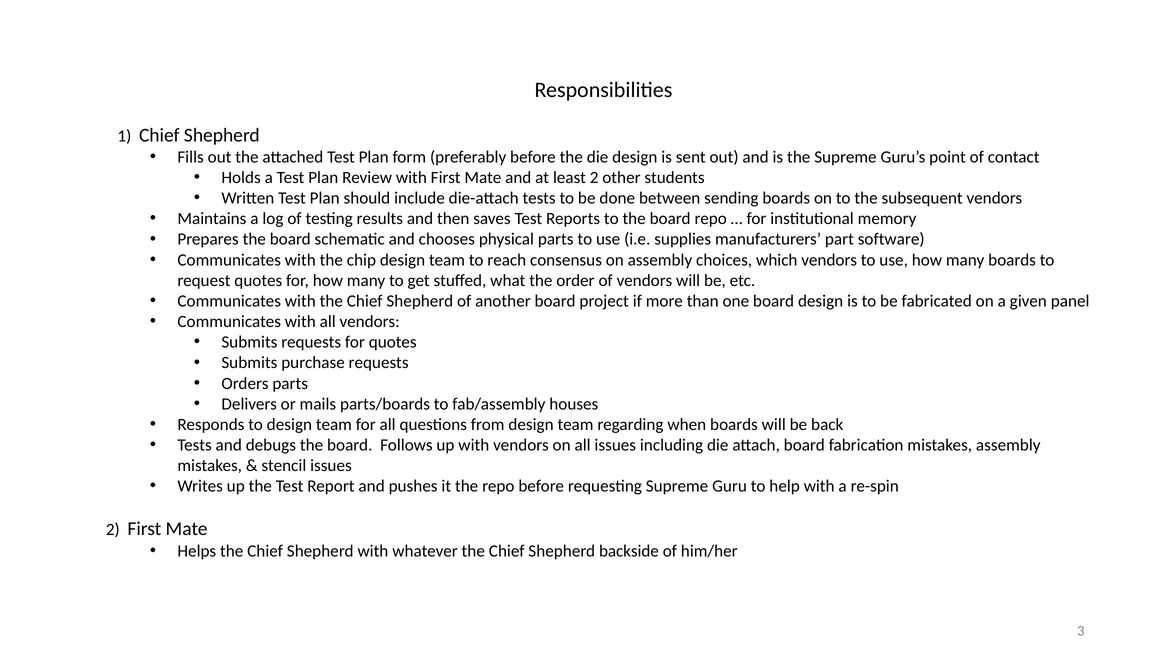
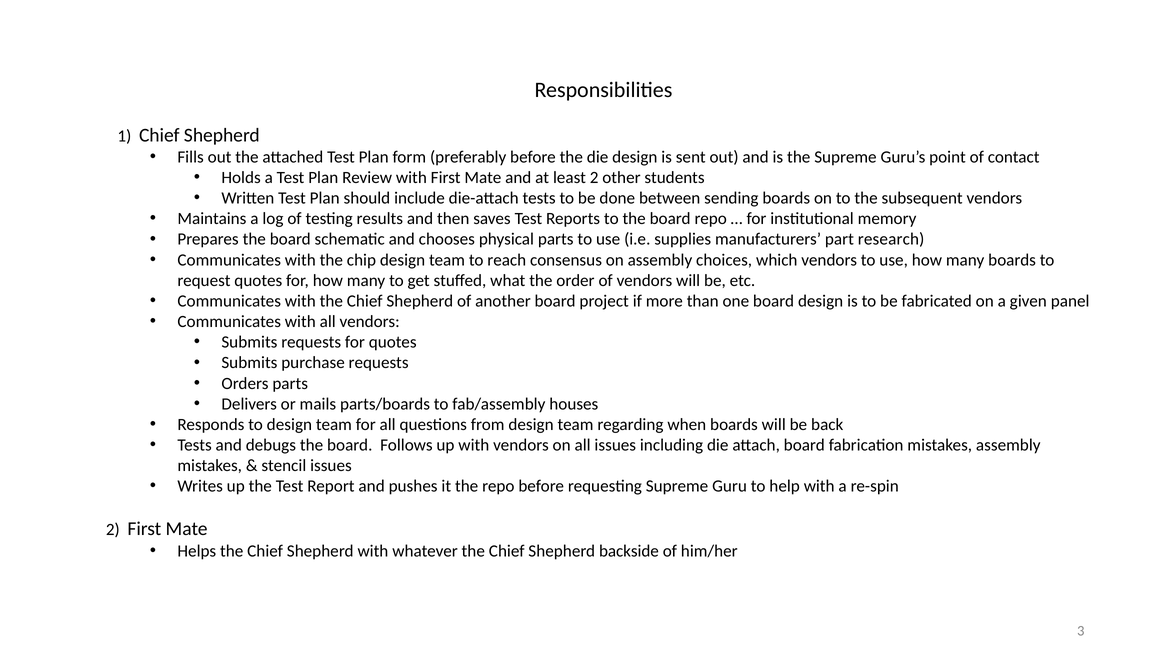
software: software -> research (891, 239)
